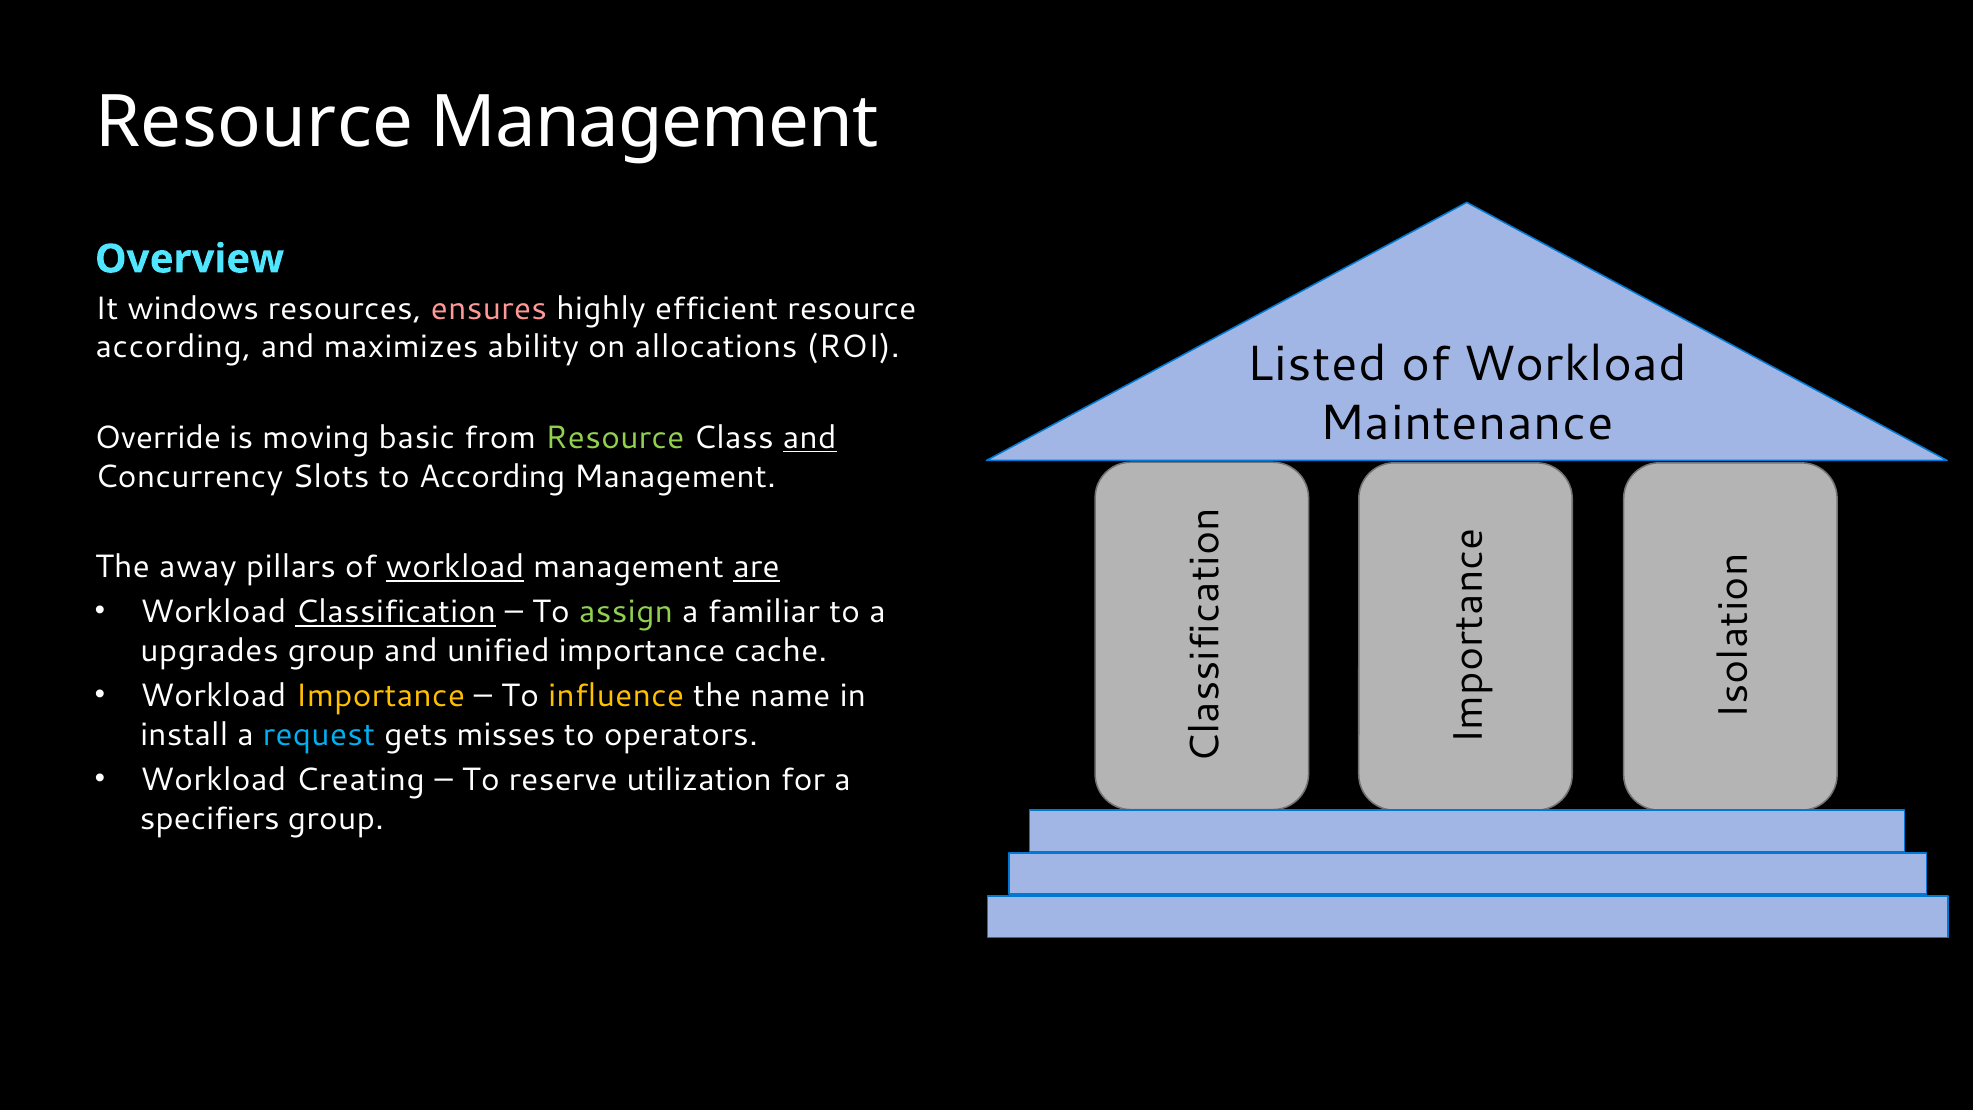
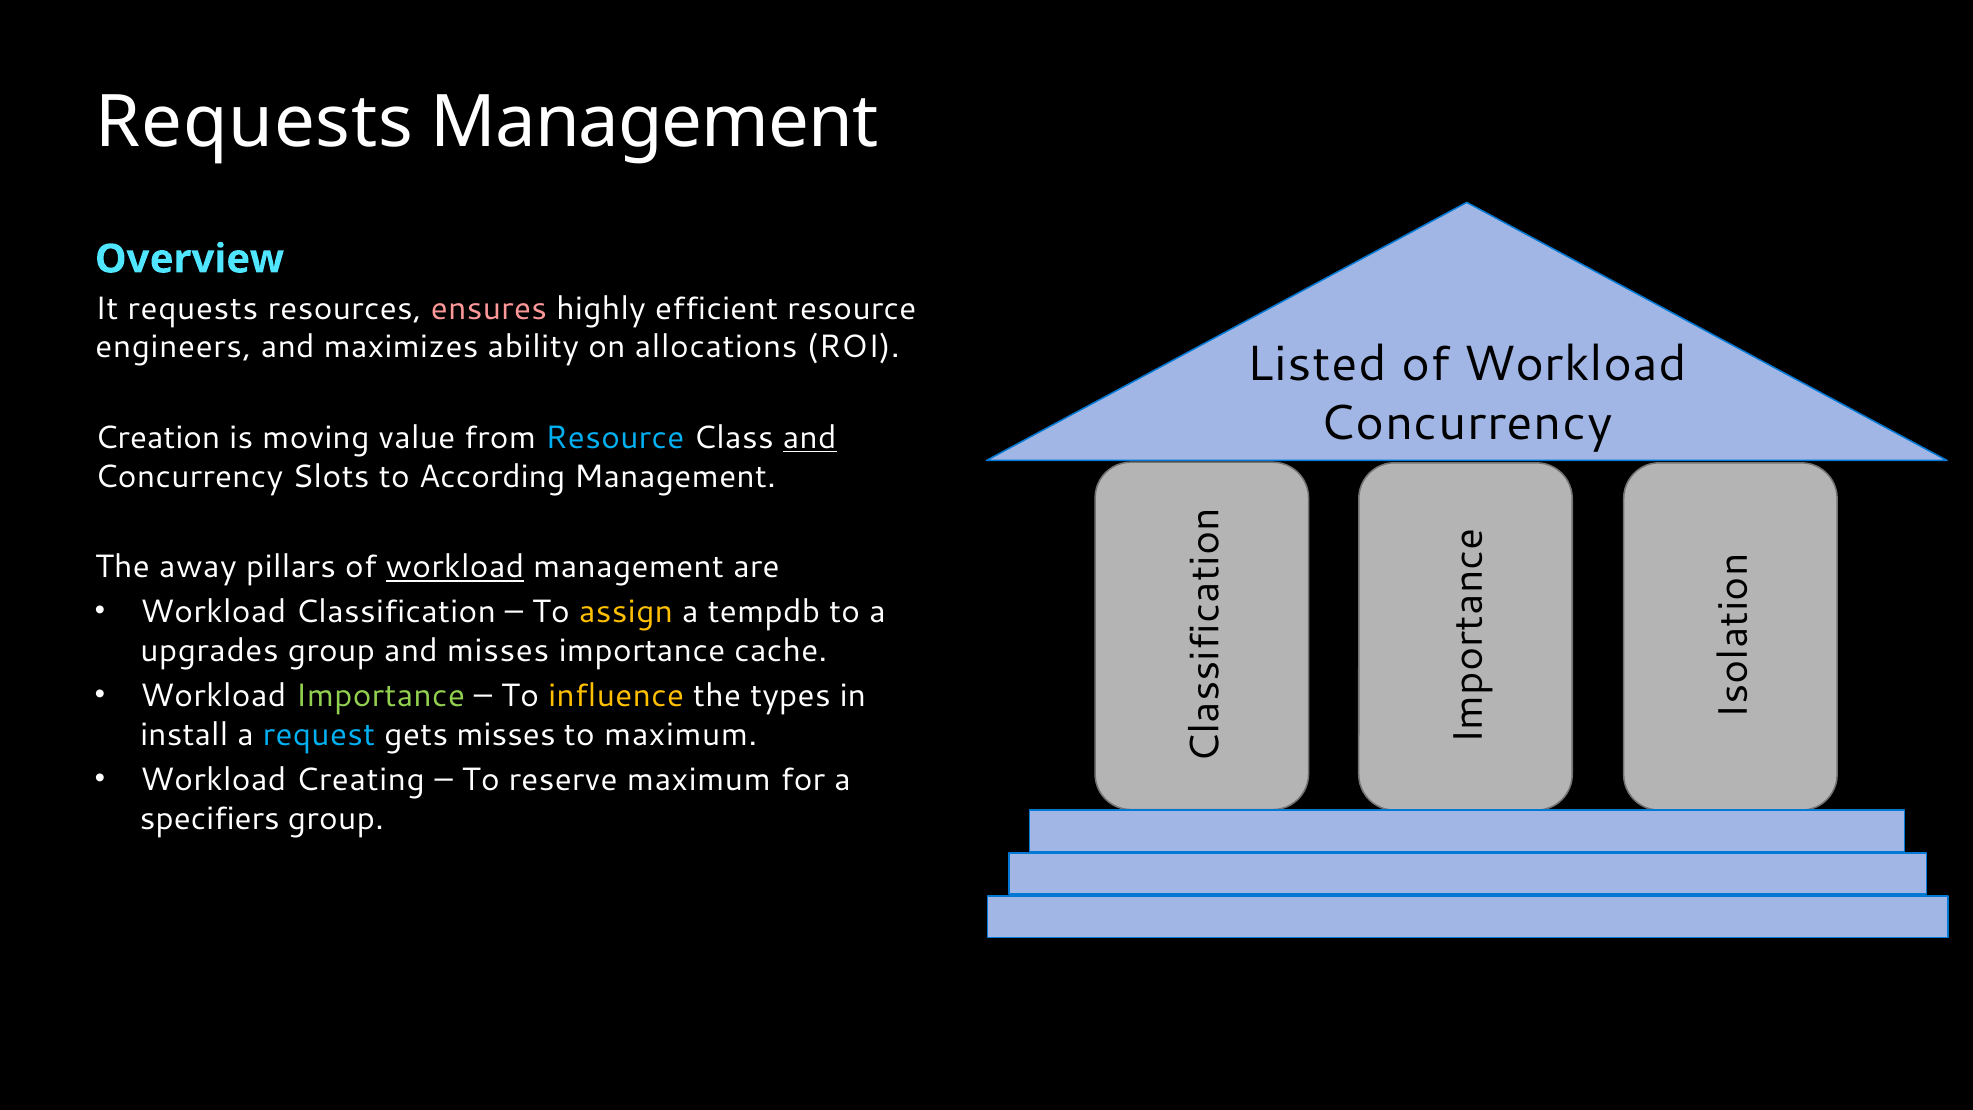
Resource: Resource -> Requests (254, 123)
It windows: windows -> requests (193, 308)
according: according -> engineers (173, 347)
Maintenance: Maintenance -> Concurrency (1466, 424)
Override: Override -> Creation (158, 438)
basic: basic -> value (417, 438)
Resource colour: light green -> light blue (615, 438)
are underline: present -> none (756, 567)
Classification underline: present -> none (396, 612)
assign colour: light green -> yellow (626, 612)
familiar: familiar -> tempdb (764, 612)
and unified: unified -> misses (498, 650)
Importance colour: yellow -> light green (380, 696)
name: name -> types (790, 696)
to operators: operators -> maximum (681, 734)
reserve utilization: utilization -> maximum (699, 779)
